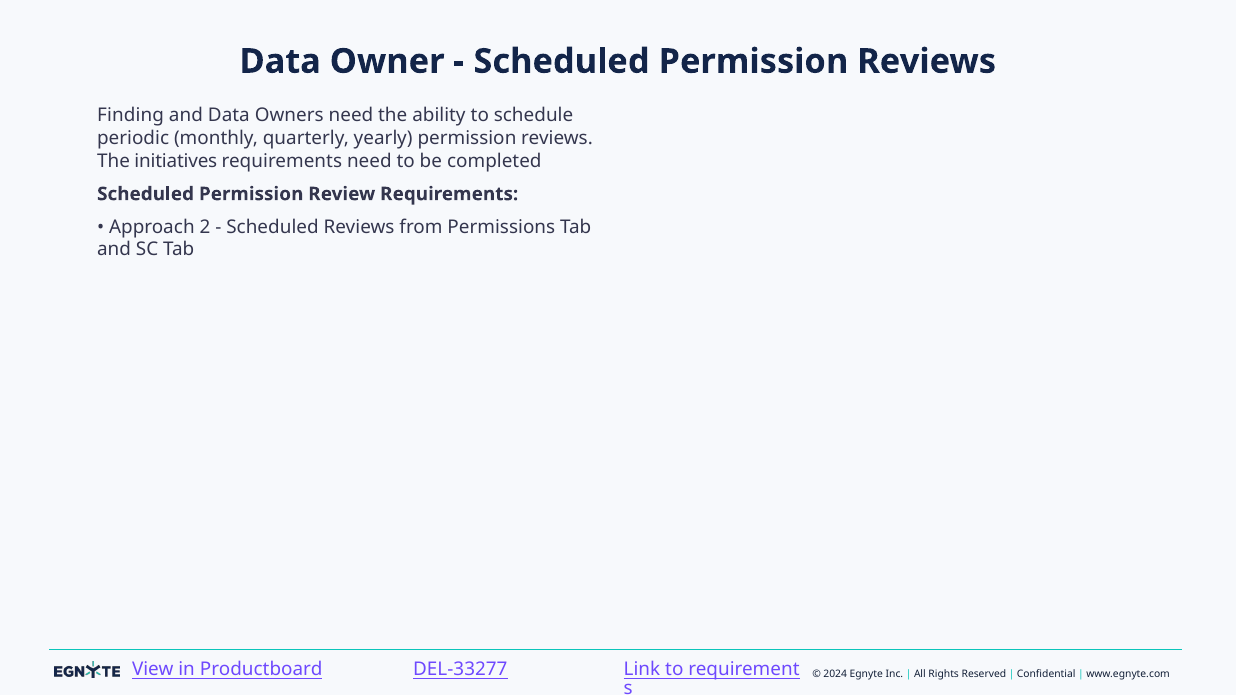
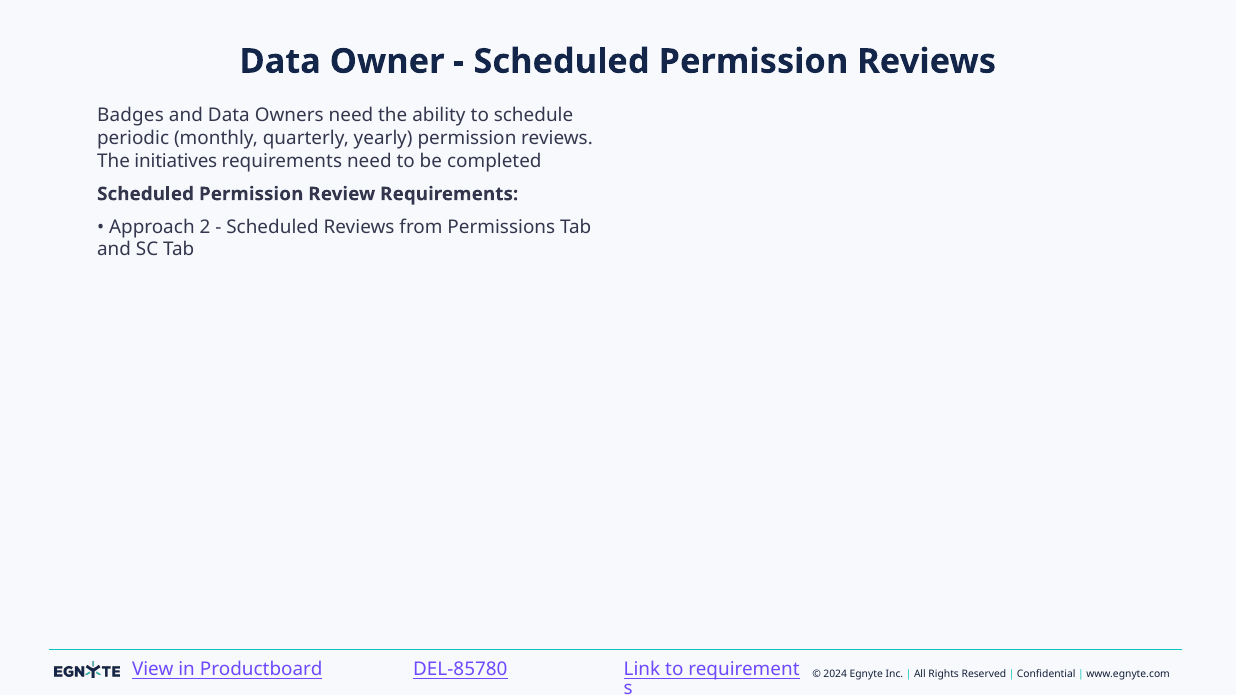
Finding: Finding -> Badges (130, 116)
DEL-33277: DEL-33277 -> DEL-85780 (460, 670)
